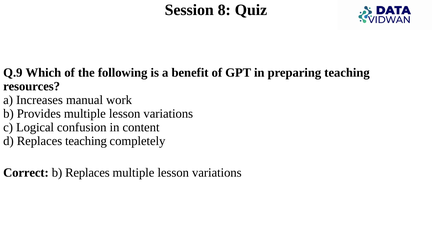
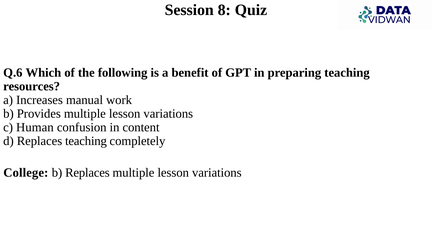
Q.9: Q.9 -> Q.6 (13, 73)
Logical: Logical -> Human (35, 127)
Correct: Correct -> College (26, 173)
